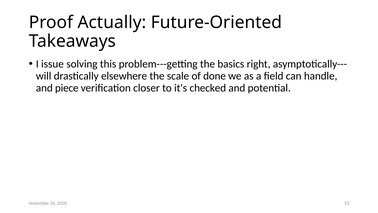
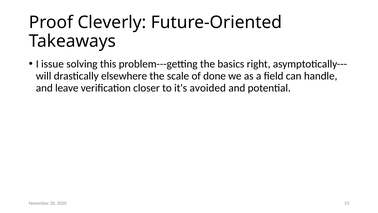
Actually: Actually -> Cleverly (112, 22)
piece: piece -> leave (67, 88)
checked: checked -> avoided (208, 88)
